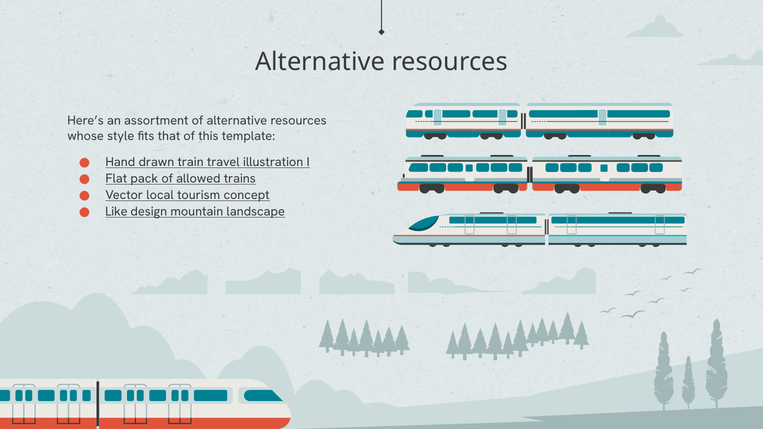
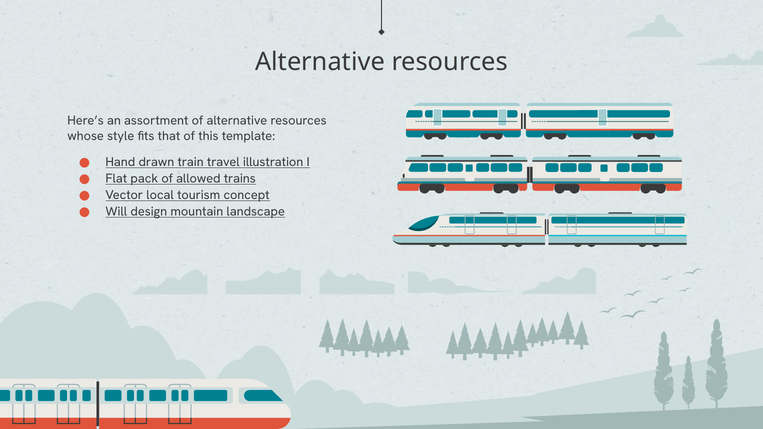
Like: Like -> Will (116, 212)
